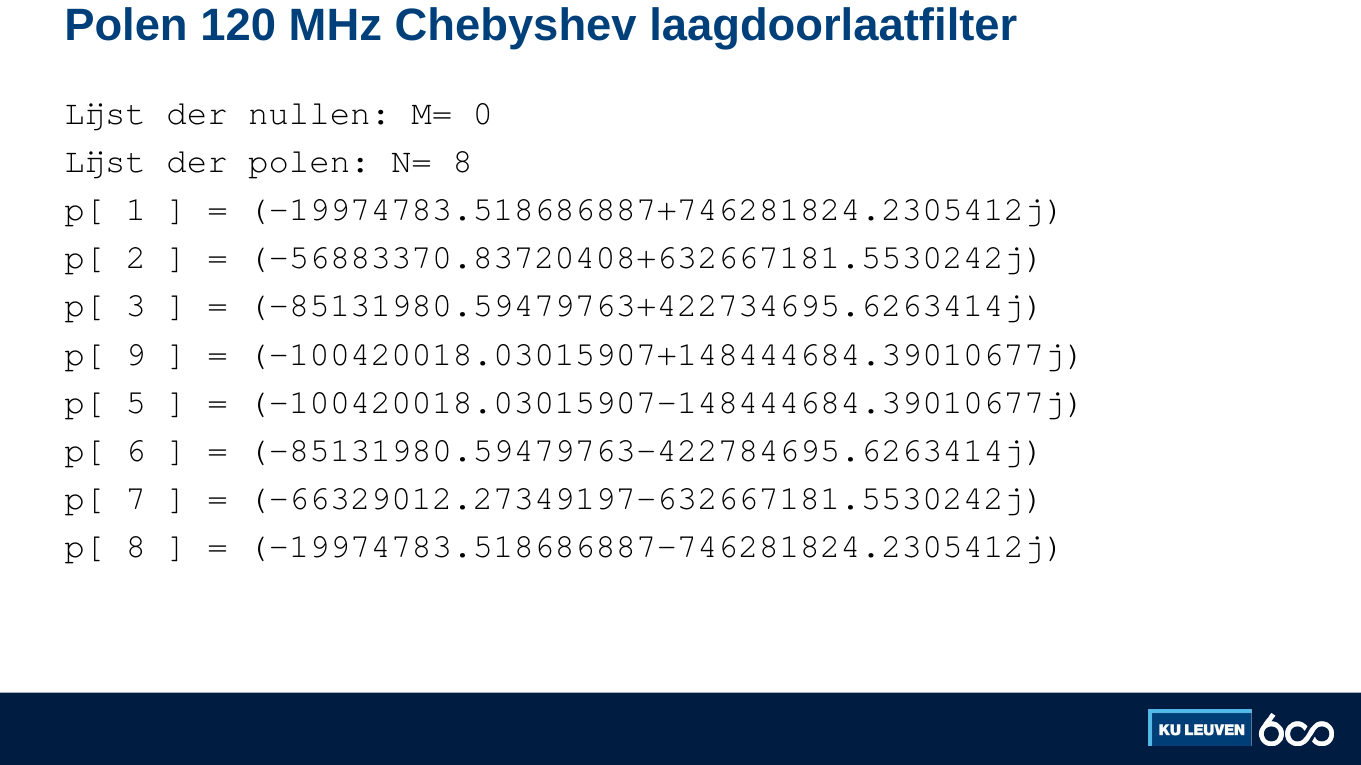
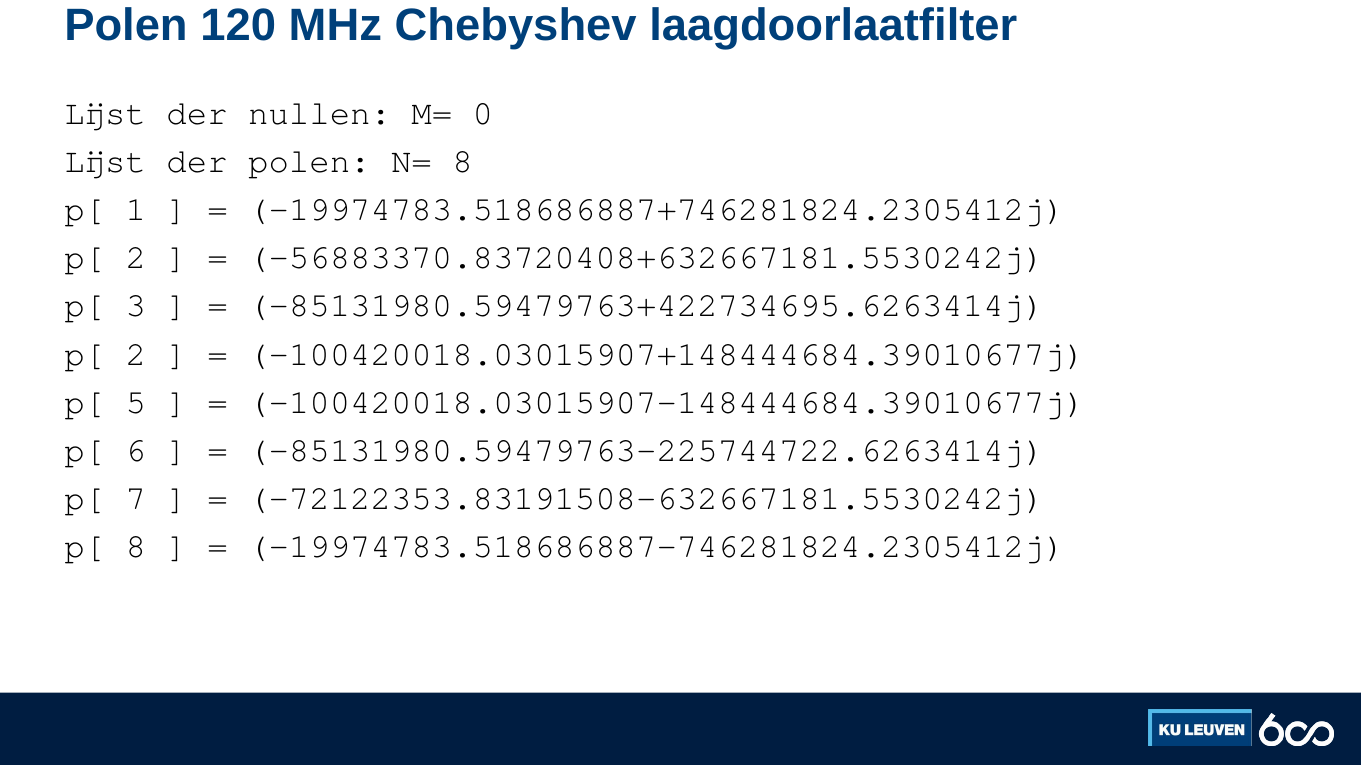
9: 9 -> 2 (136, 354)
-85131980.59479763-422784695.6263414j: -85131980.59479763-422784695.6263414j -> -85131980.59479763-225744722.6263414j (646, 451)
-66329012.27349197-632667181.5530242j: -66329012.27349197-632667181.5530242j -> -72122353.83191508-632667181.5530242j (646, 499)
